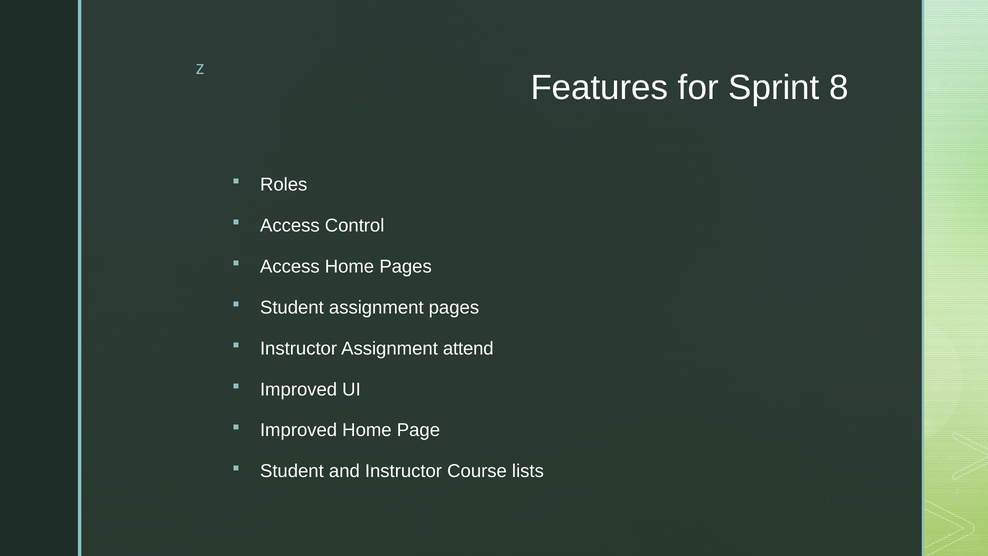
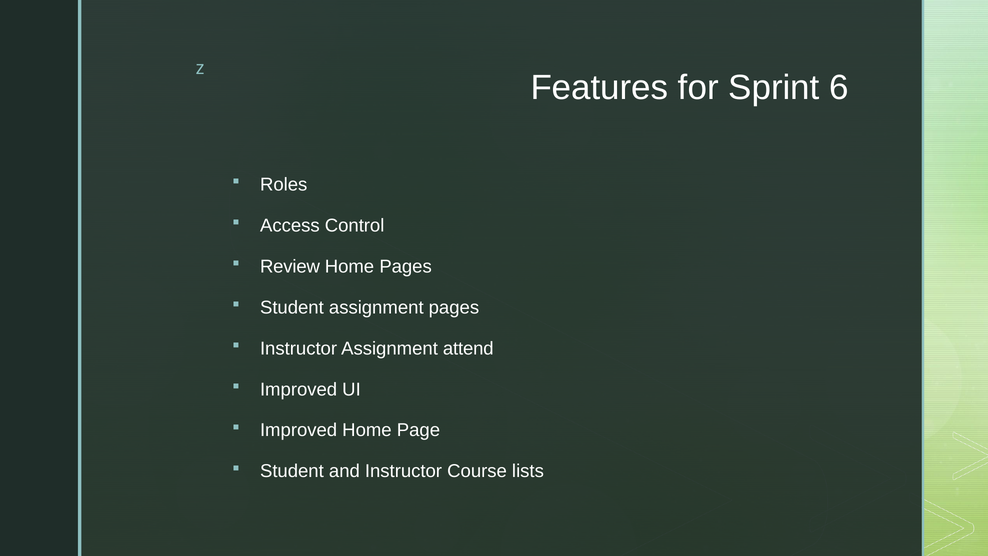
8: 8 -> 6 (839, 88)
Access: Access -> Review (290, 266)
